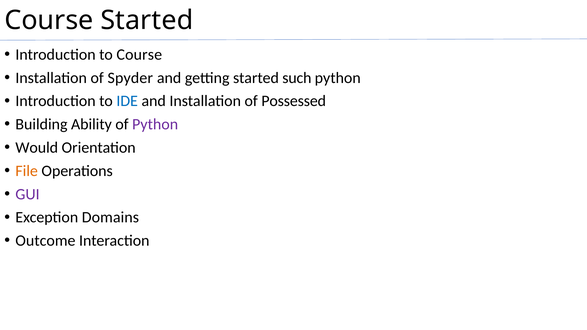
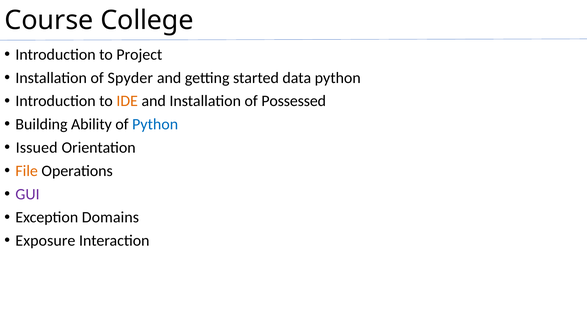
Course Started: Started -> College (147, 20)
to Course: Course -> Project (139, 55)
such: such -> data (297, 78)
IDE colour: blue -> orange (127, 101)
Python colour: purple -> blue (155, 124)
Would: Would -> Issued (37, 148)
Outcome: Outcome -> Exposure (45, 241)
